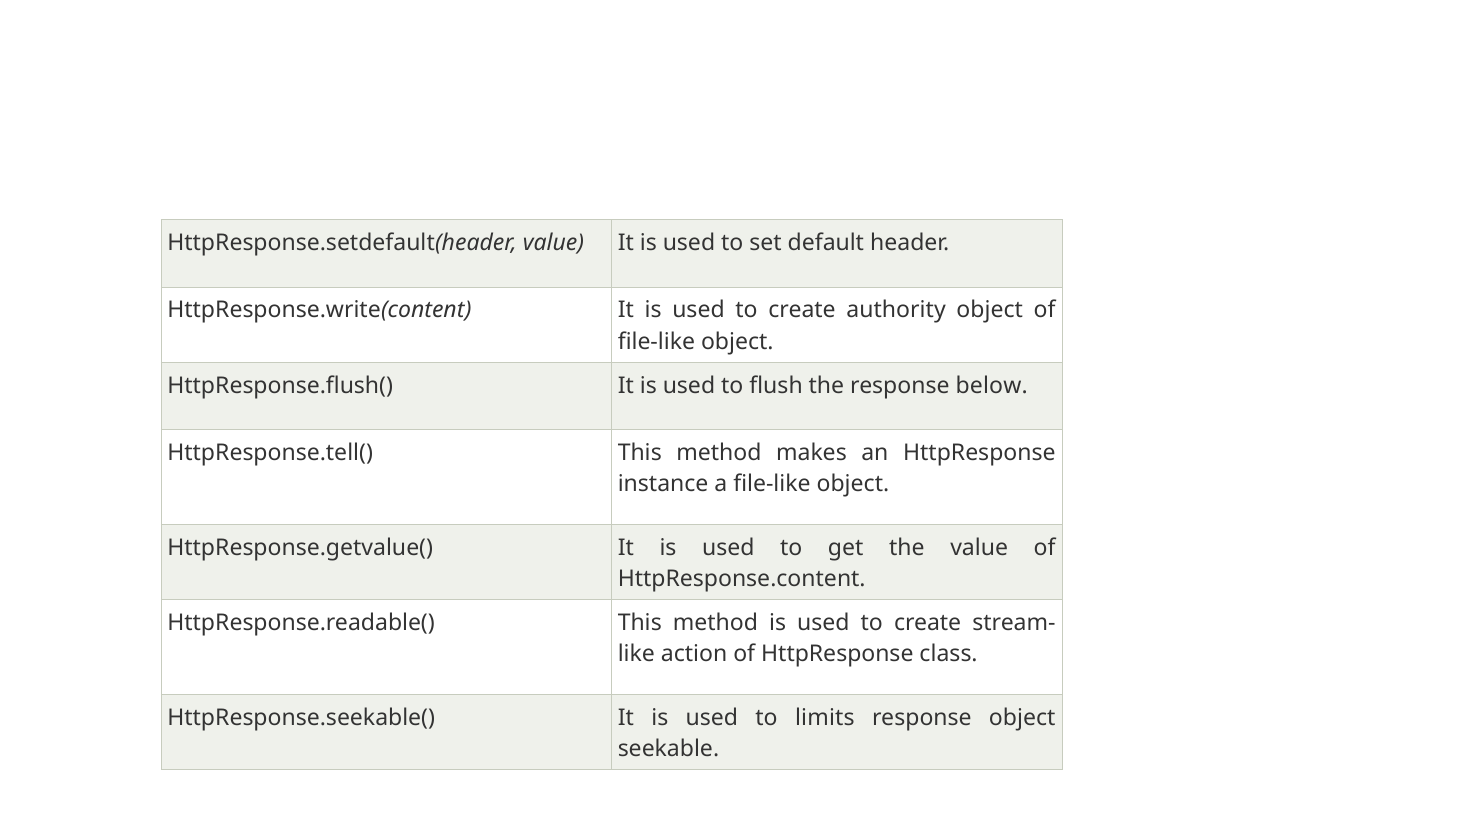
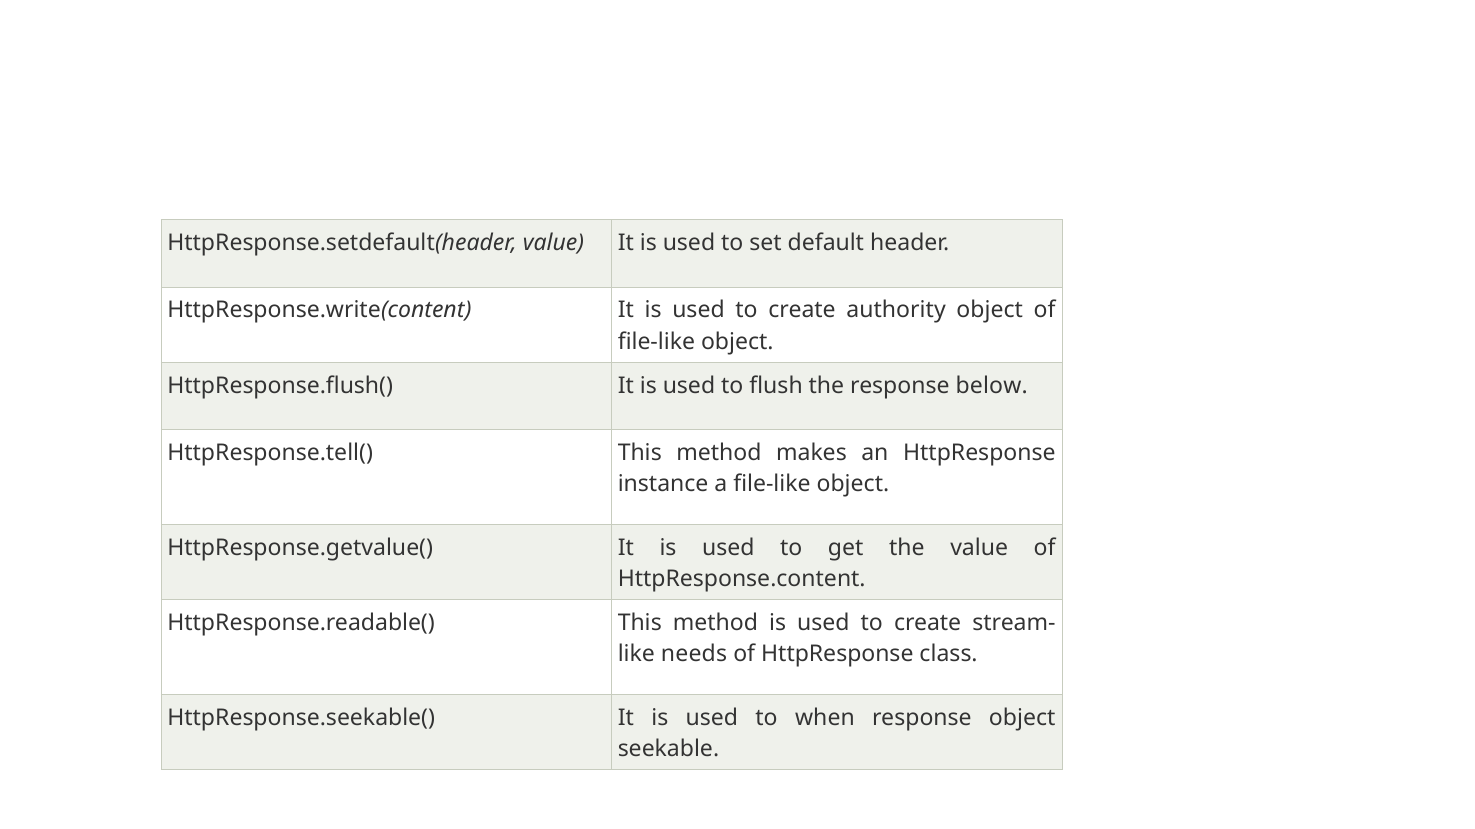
action: action -> needs (694, 655)
limits: limits -> when (825, 718)
